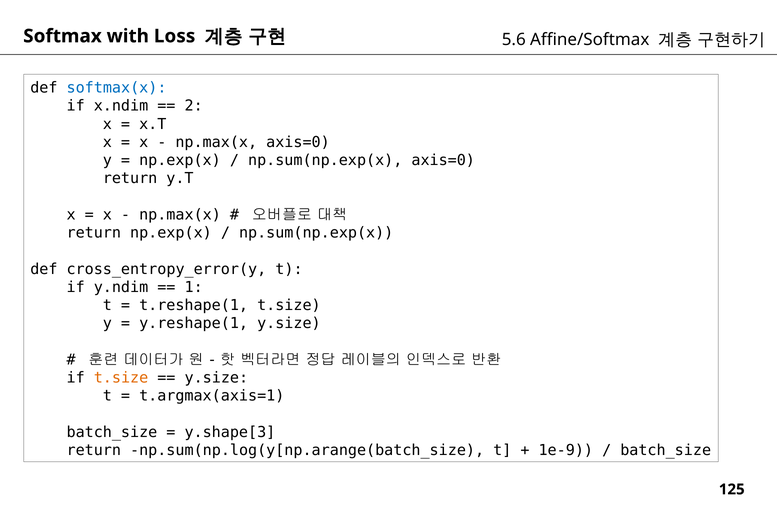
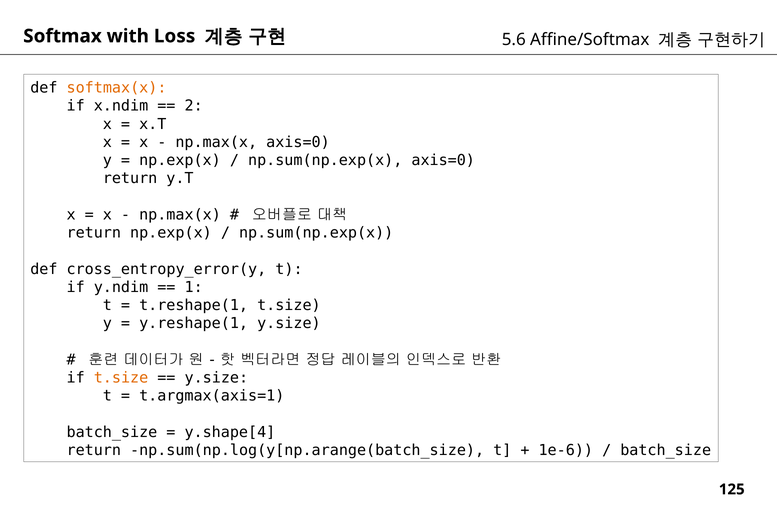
softmax(x colour: blue -> orange (117, 88)
y.shape[3: y.shape[3 -> y.shape[4 (230, 432)
1e-9: 1e-9 -> 1e-6 (566, 451)
